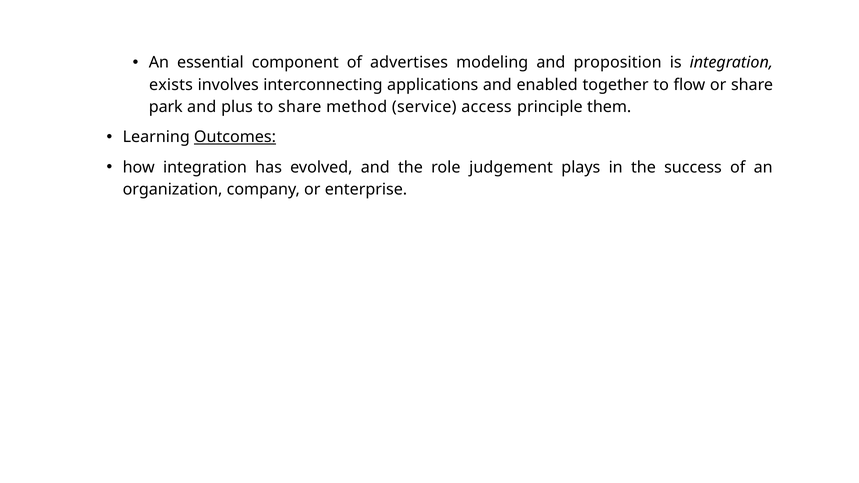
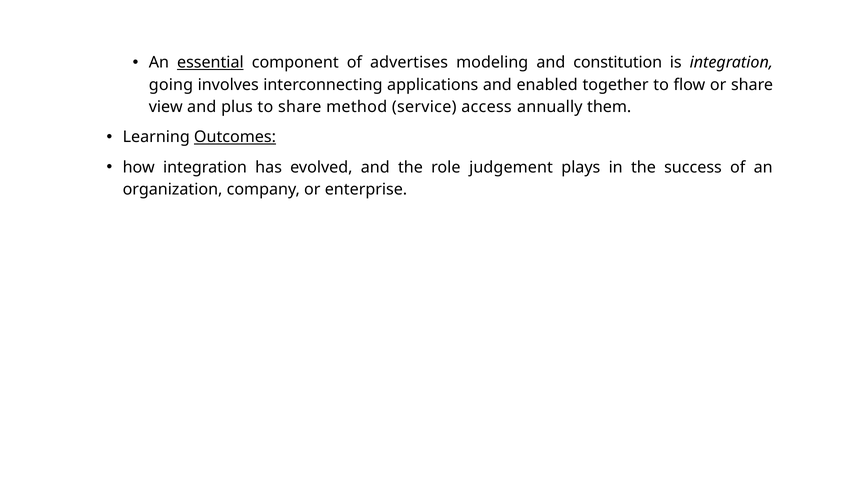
essential underline: none -> present (210, 63)
proposition: proposition -> constitution (618, 63)
exists: exists -> going (171, 85)
park: park -> view (166, 107)
principle: principle -> annually (550, 107)
